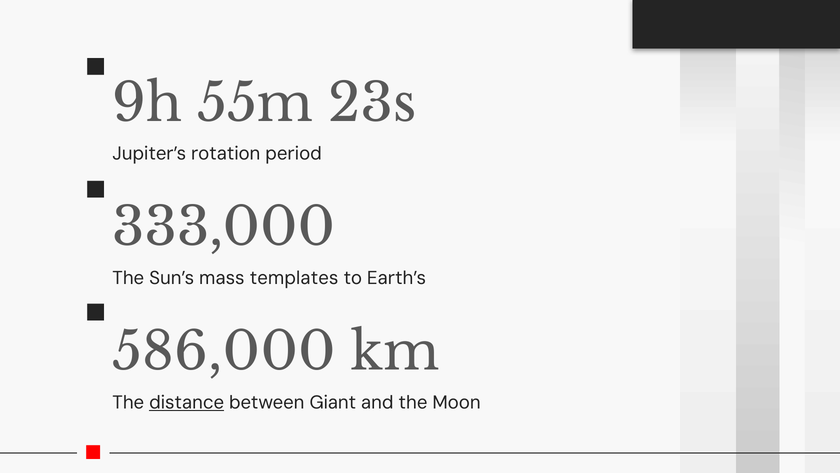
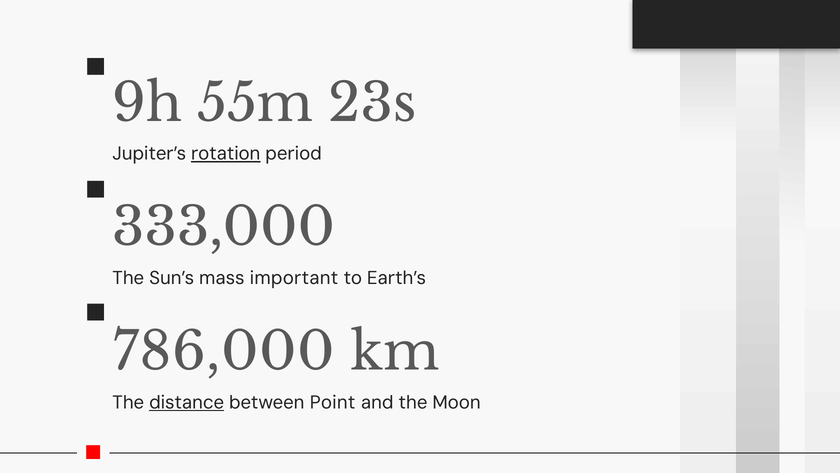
rotation underline: none -> present (226, 154)
templates: templates -> important (294, 278)
586,000: 586,000 -> 786,000 (224, 352)
Giant: Giant -> Point (333, 402)
